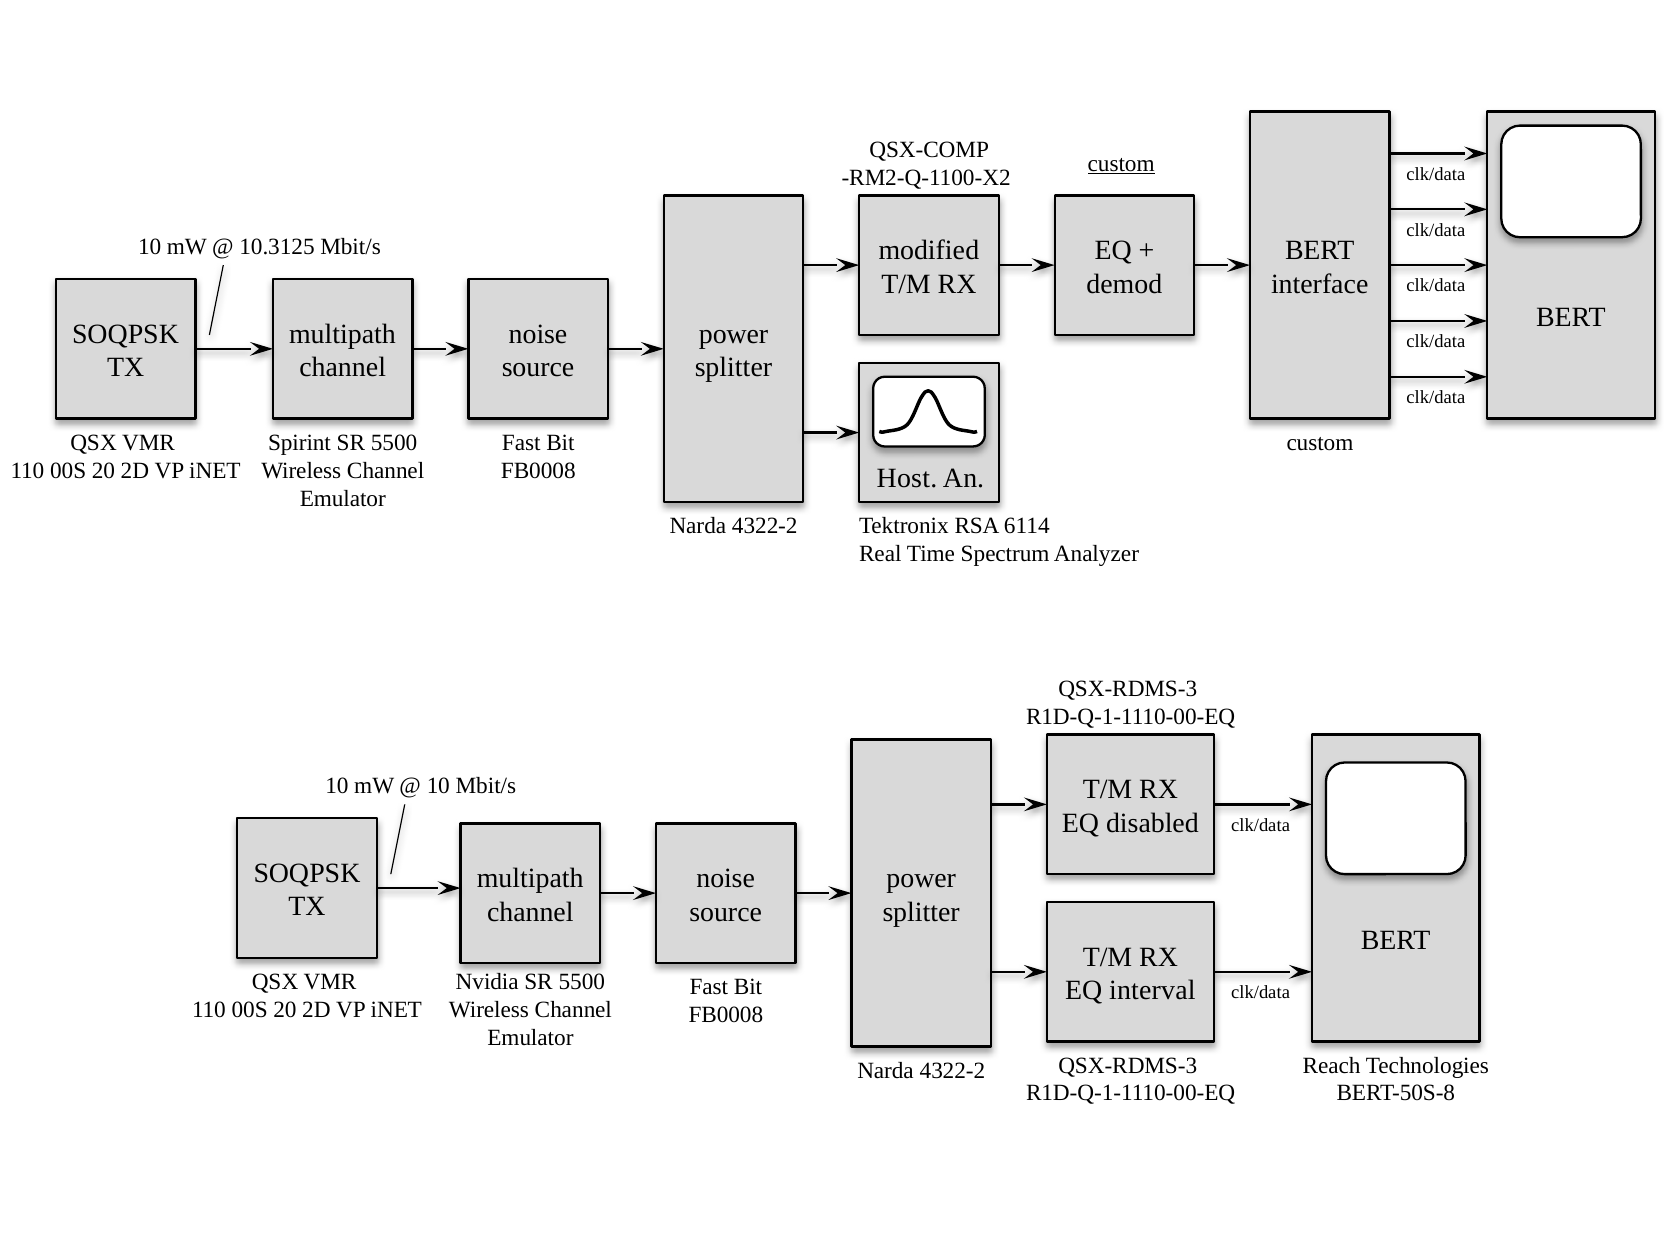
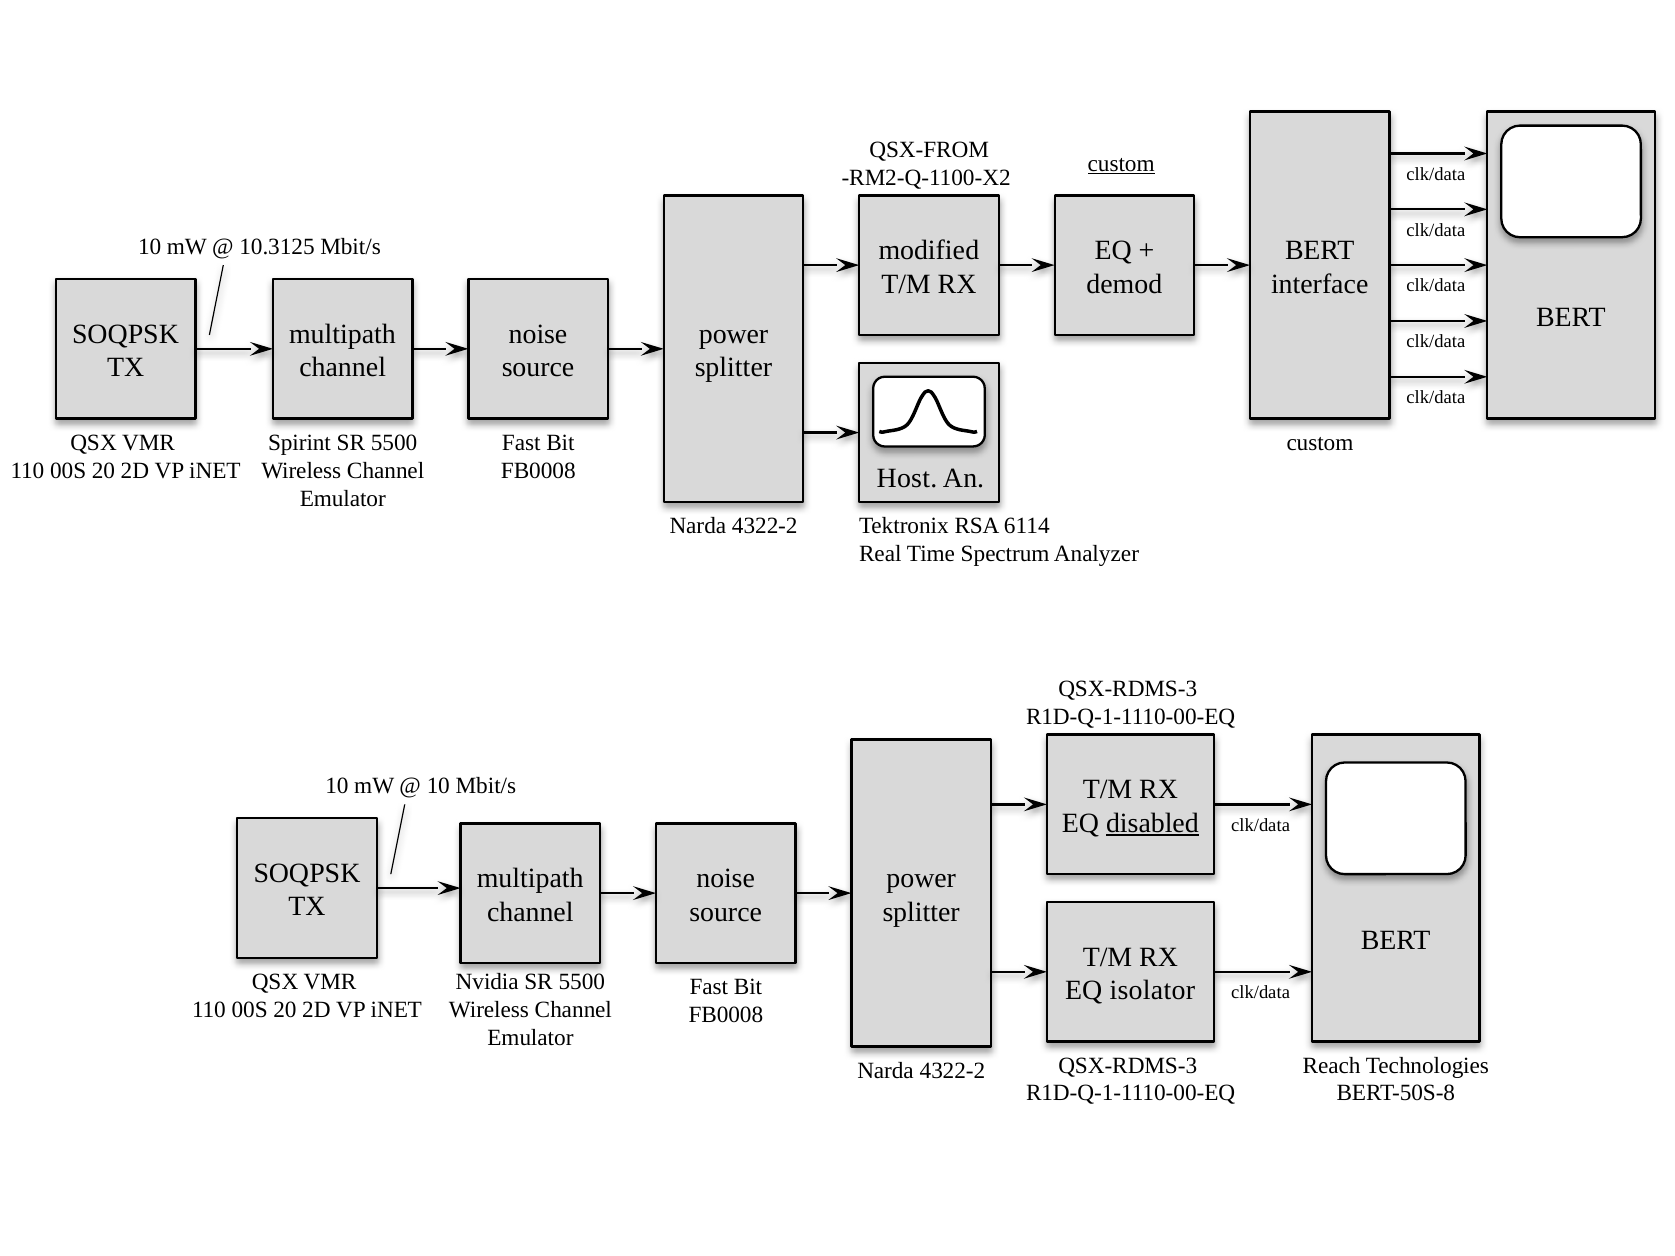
QSX-COMP: QSX-COMP -> QSX-FROM (929, 149)
disabled underline: none -> present (1152, 823)
interval: interval -> isolator (1152, 991)
